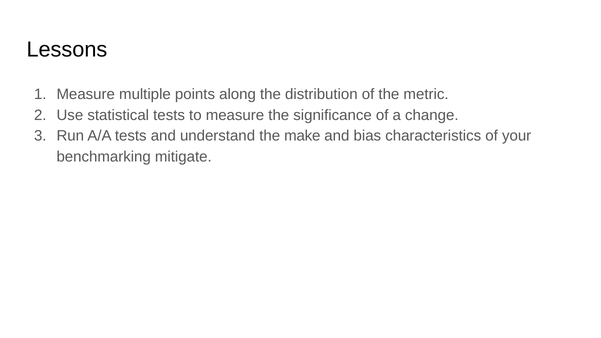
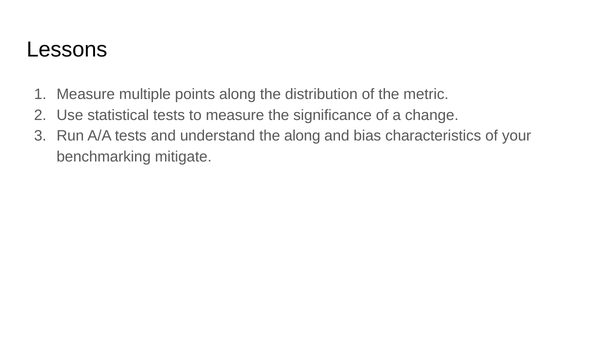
the make: make -> along (302, 136)
